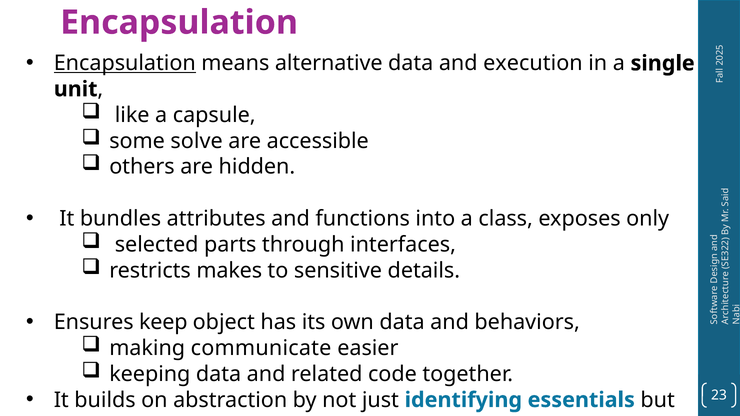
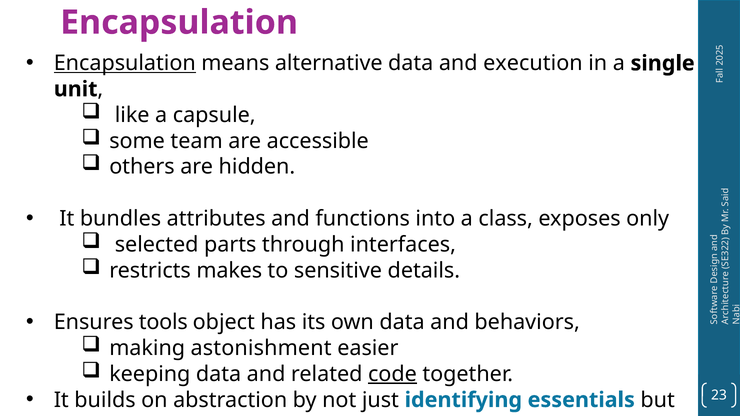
solve: solve -> team (197, 141)
keep: keep -> tools (163, 322)
communicate: communicate -> astonishment (261, 348)
code underline: none -> present (392, 374)
